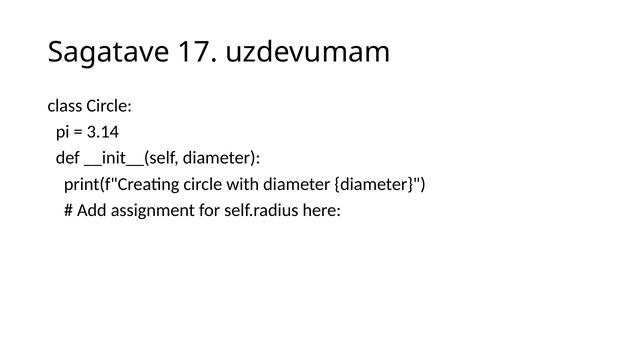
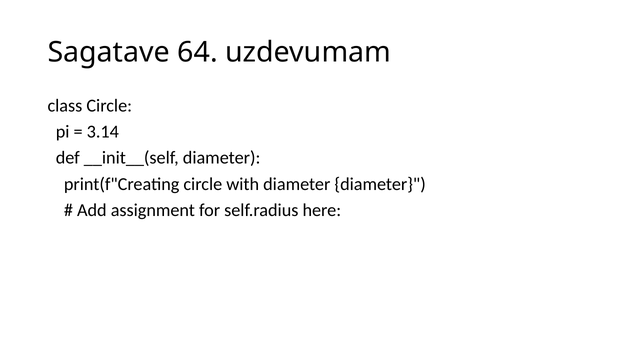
17: 17 -> 64 (198, 52)
